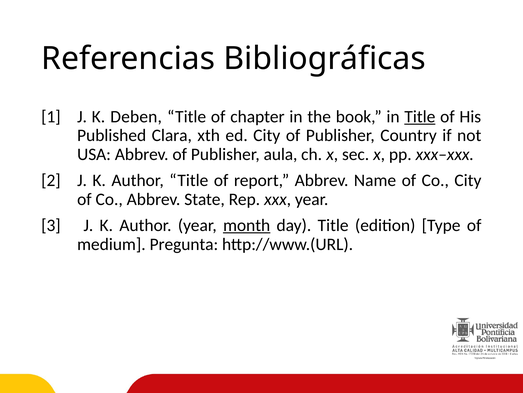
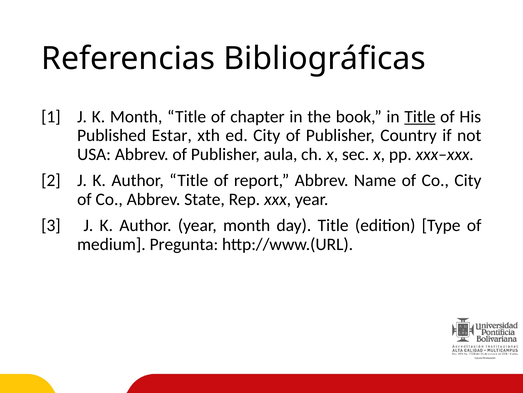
K Deben: Deben -> Month (136, 116)
Clara: Clara -> Estar (172, 135)
month underline: present -> none (247, 225)
